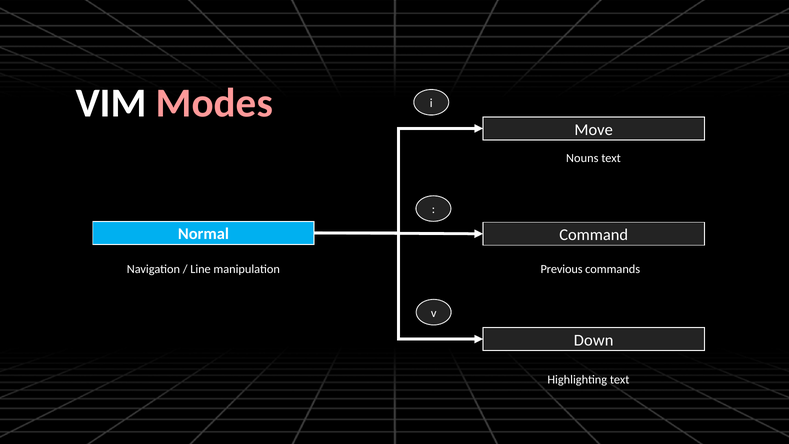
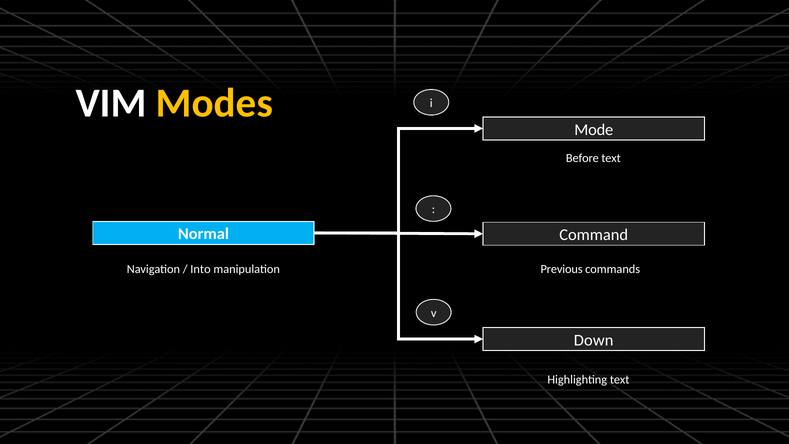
Modes colour: pink -> yellow (214, 103)
Move: Move -> Mode (594, 130)
Nouns: Nouns -> Before (582, 158)
Line: Line -> Into (200, 269)
